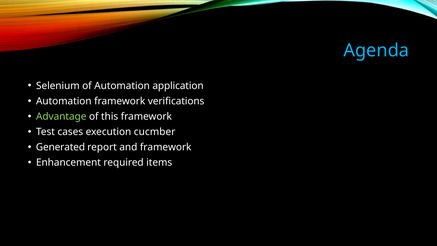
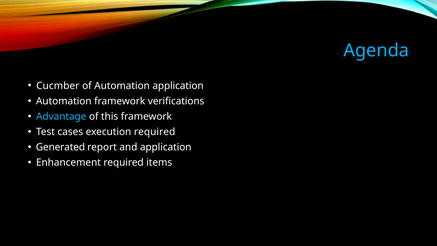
Selenium: Selenium -> Cucmber (58, 86)
Advantage colour: light green -> light blue (61, 116)
execution cucmber: cucmber -> required (155, 132)
and framework: framework -> application (166, 147)
